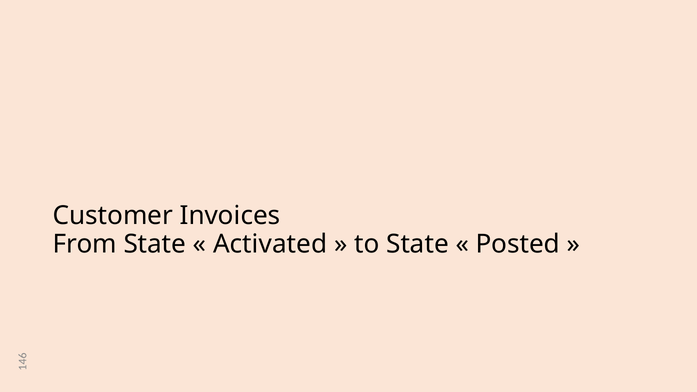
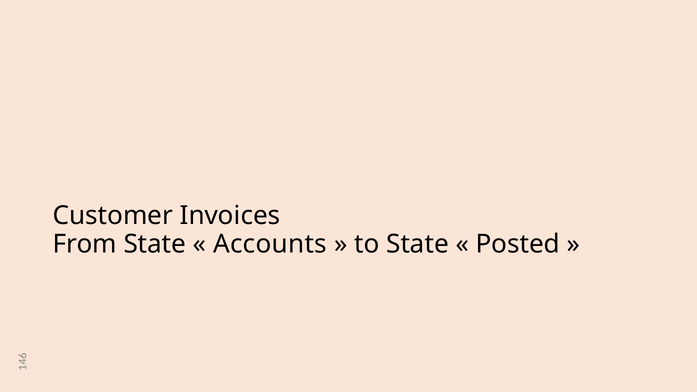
Activated: Activated -> Accounts (270, 244)
